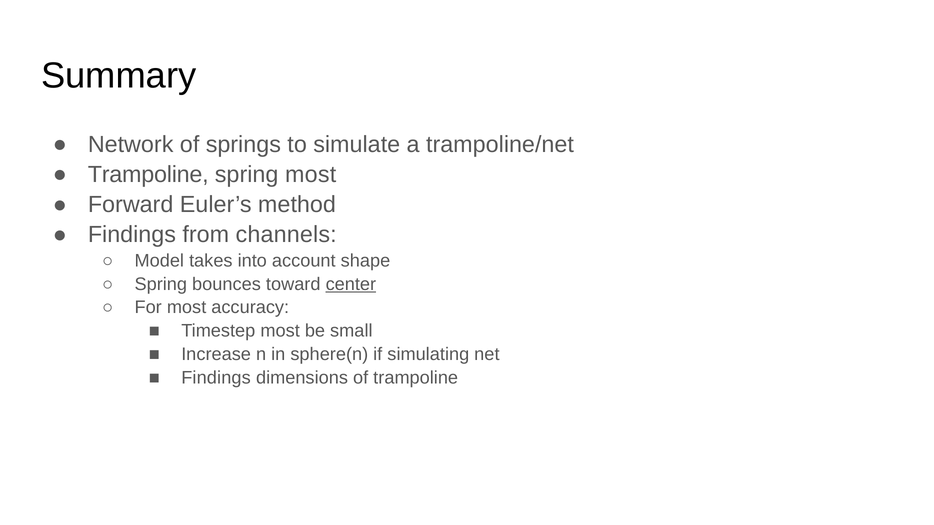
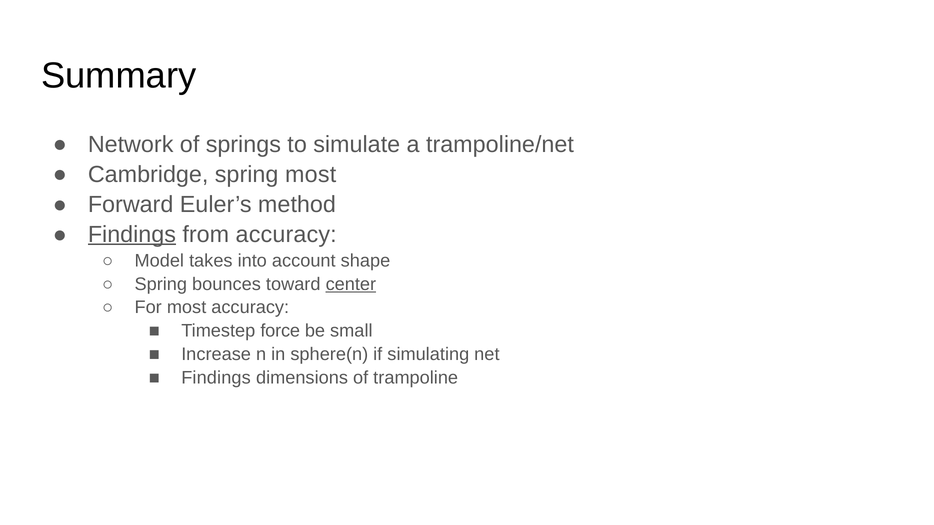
Trampoline: Trampoline -> Cambridge (148, 174)
Findings underline: none -> present (132, 235)
from channels: channels -> accuracy (286, 235)
Timestep most: most -> force (280, 331)
